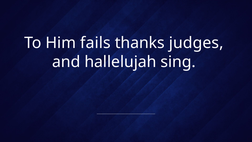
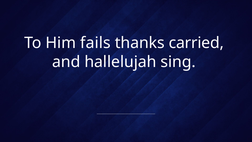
judges: judges -> carried (196, 43)
